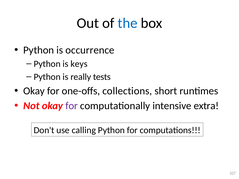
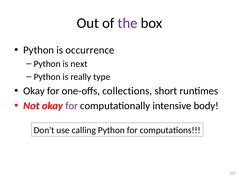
the colour: blue -> purple (128, 23)
keys: keys -> next (79, 64)
tests: tests -> type (102, 77)
extra: extra -> body (206, 106)
